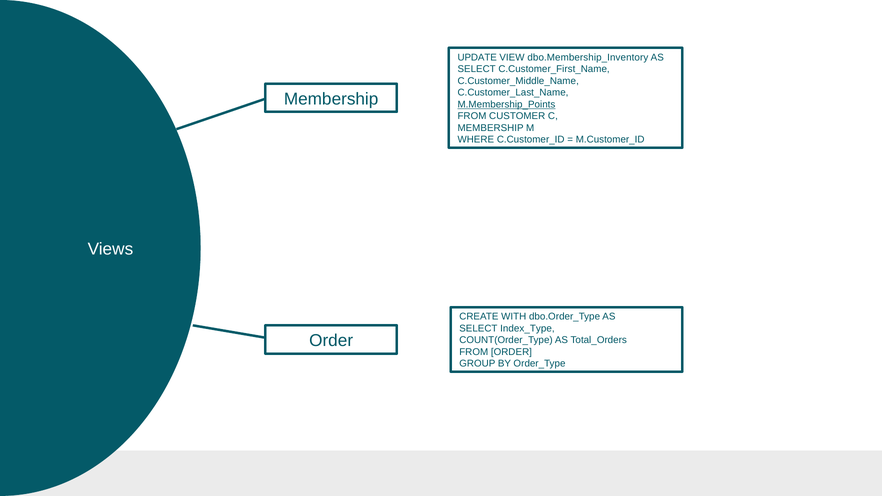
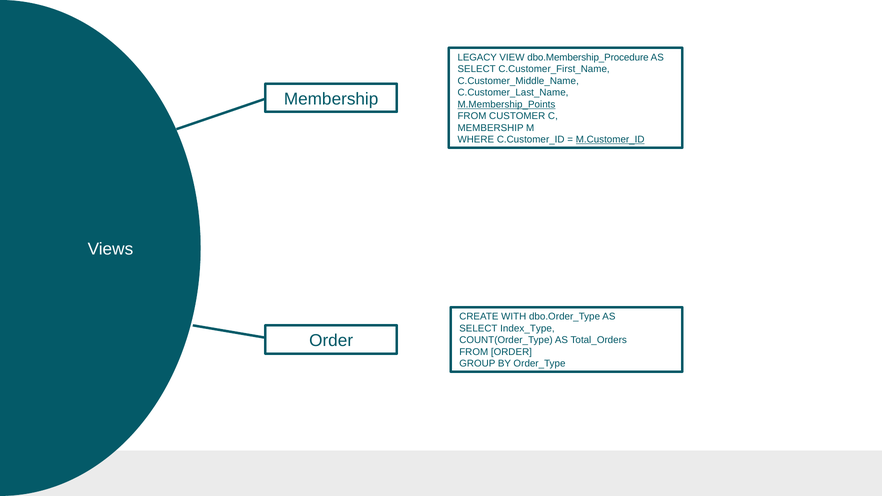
UPDATE: UPDATE -> LEGACY (477, 57)
dbo.Membership_Inventory: dbo.Membership_Inventory -> dbo.Membership_Procedure (588, 57)
M.Customer_ID underline: none -> present (610, 140)
